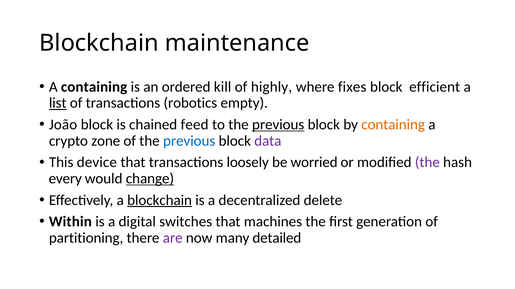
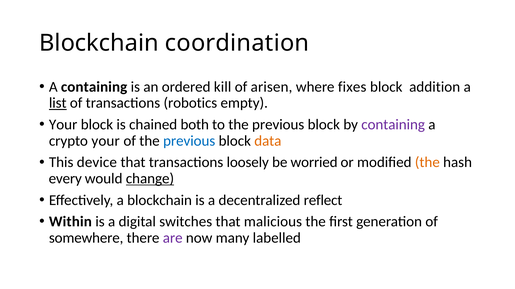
maintenance: maintenance -> coordination (237, 43)
highly: highly -> arisen (272, 87)
efficient: efficient -> addition (435, 87)
João: João -> Your (63, 125)
feed: feed -> both (195, 125)
previous underline: present -> none (278, 125)
containing colour: orange -> purple (393, 125)
crypto zone: zone -> your (106, 141)
data colour: purple -> orange (268, 141)
the colour: purple -> orange (427, 163)
blockchain underline: present -> none (160, 201)
delete: delete -> reflect (323, 201)
machines: machines -> malicious (273, 222)
partitioning: partitioning -> somewhere (86, 238)
detailed: detailed -> labelled (277, 238)
